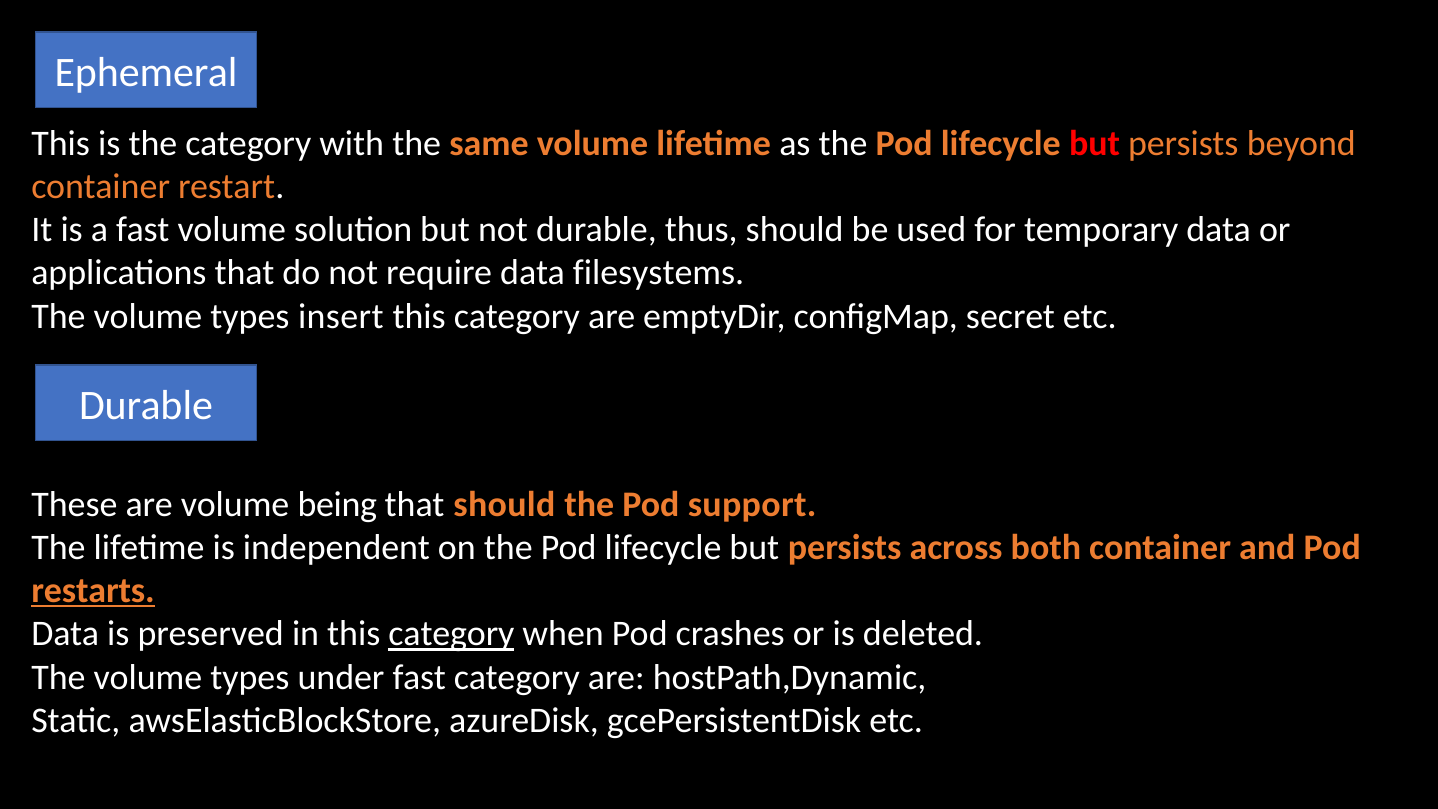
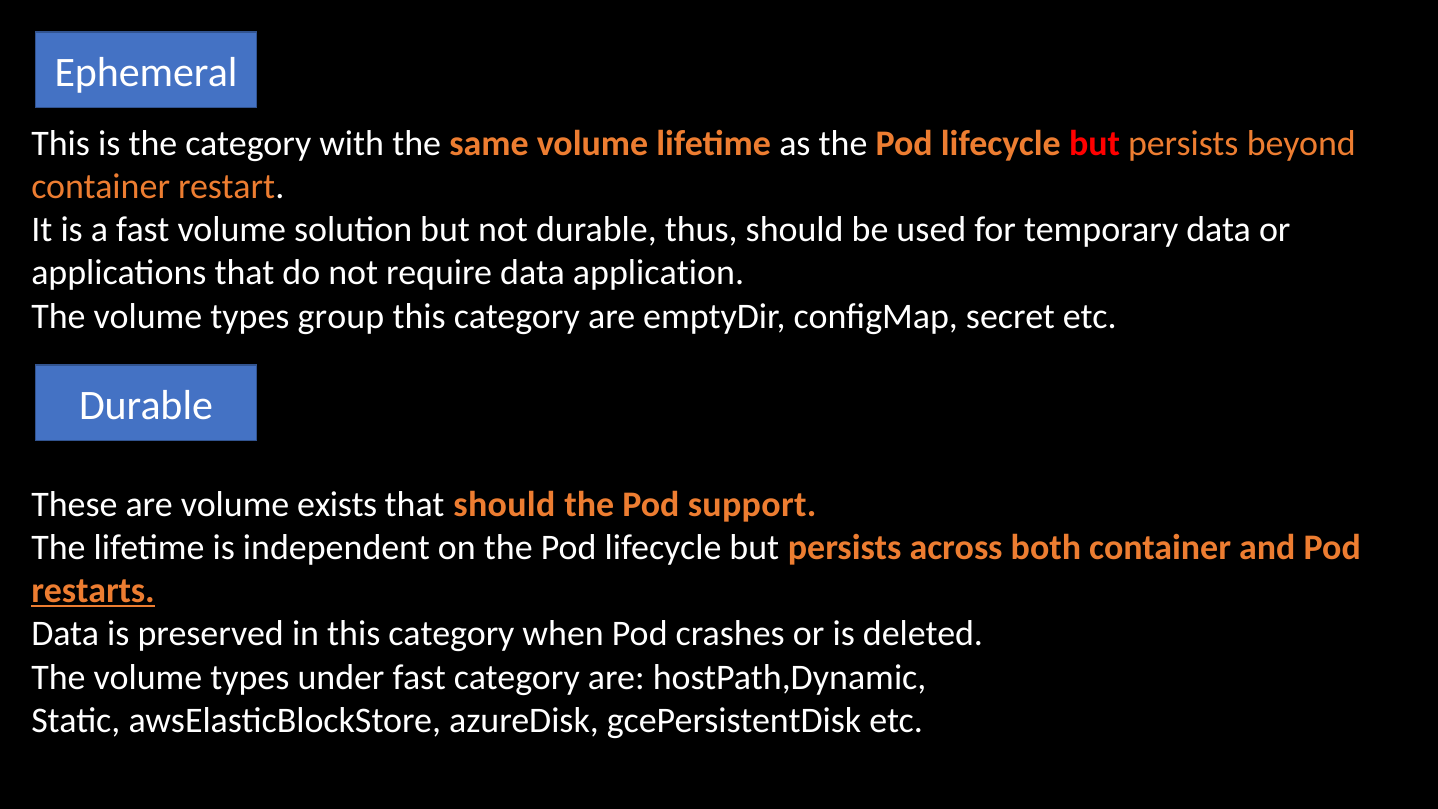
filesystems: filesystems -> application (659, 273)
insert: insert -> group (341, 316)
being: being -> exists (337, 505)
category underline: present -> none (451, 634)
